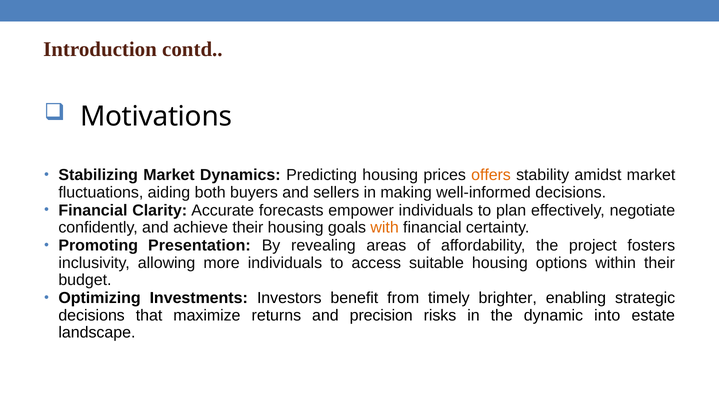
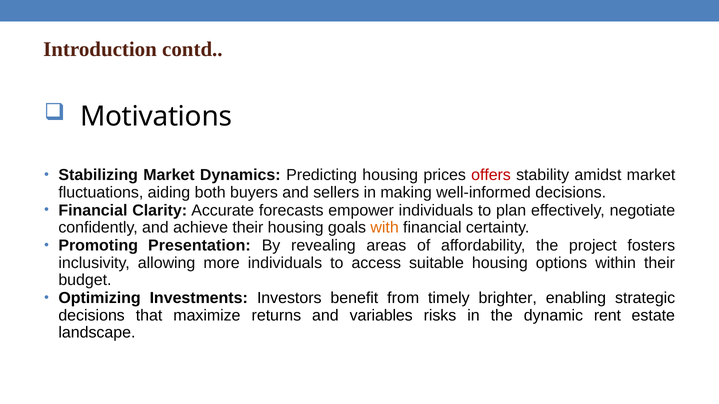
offers colour: orange -> red (491, 175)
precision: precision -> variables (381, 316)
into: into -> rent (607, 316)
